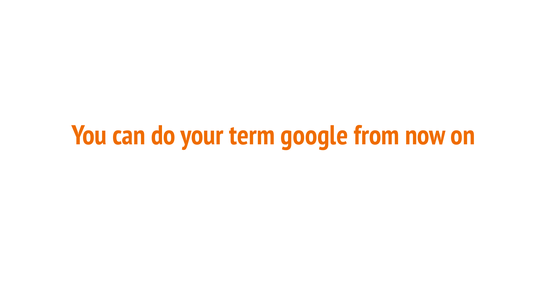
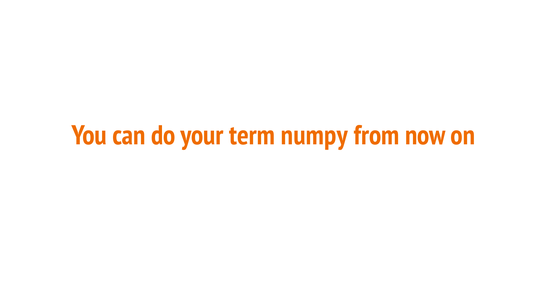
google: google -> numpy (314, 135)
